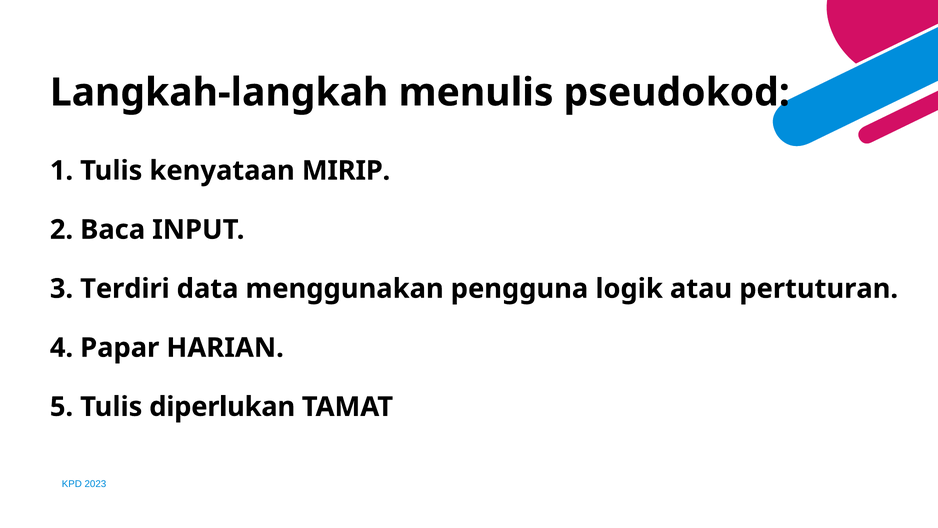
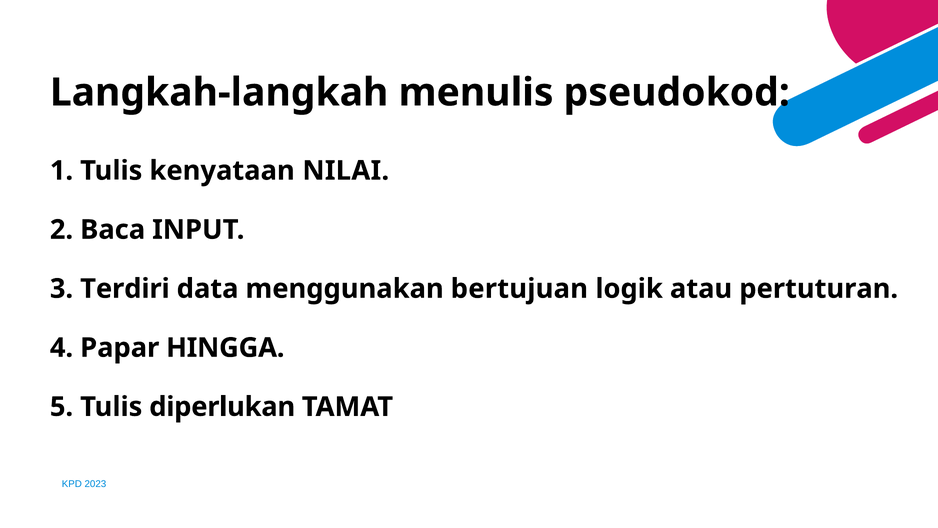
MIRIP: MIRIP -> NILAI (346, 171)
pengguna: pengguna -> bertujuan (519, 289)
HARIAN: HARIAN -> HINGGA (225, 348)
